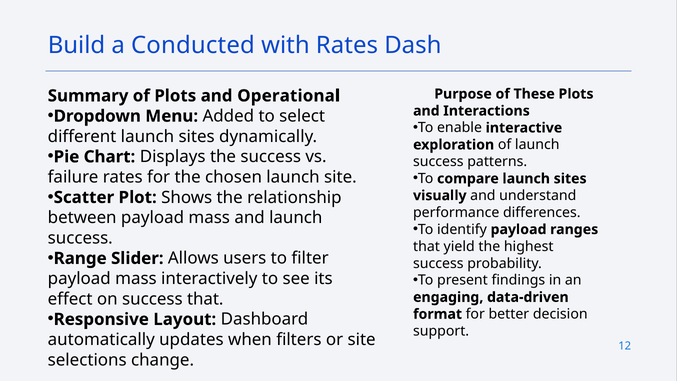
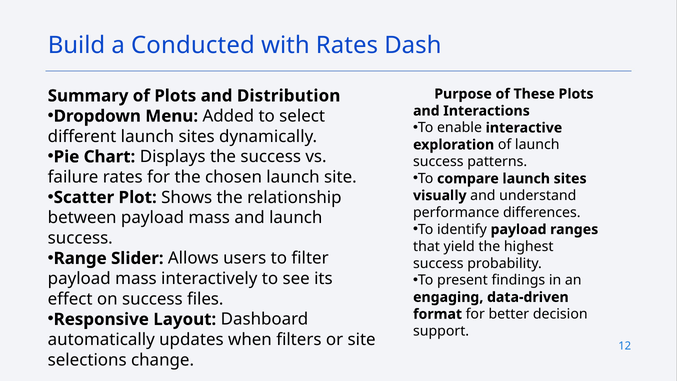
Operational: Operational -> Distribution (289, 96)
success that: that -> files (205, 299)
